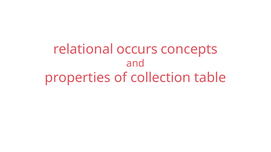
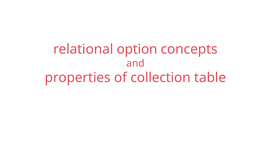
occurs: occurs -> option (137, 49)
